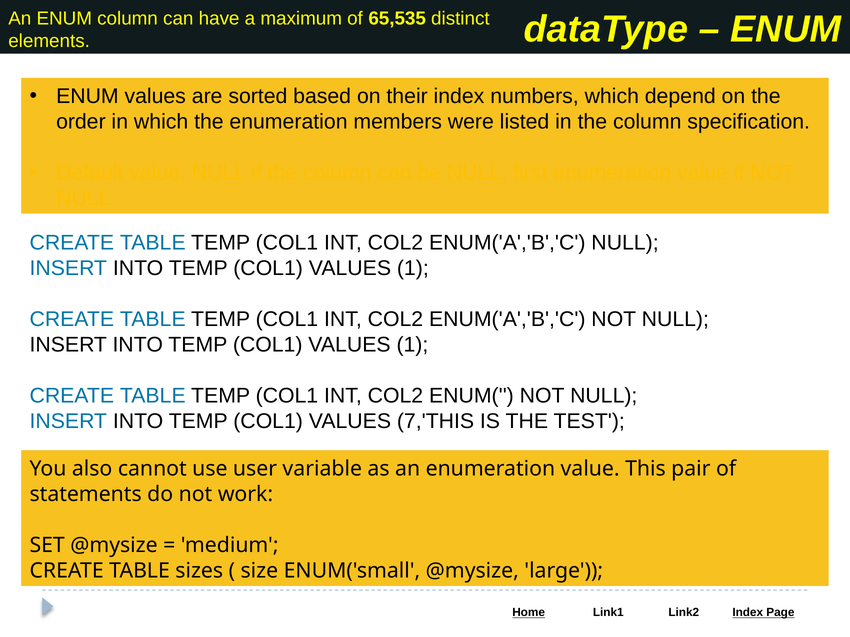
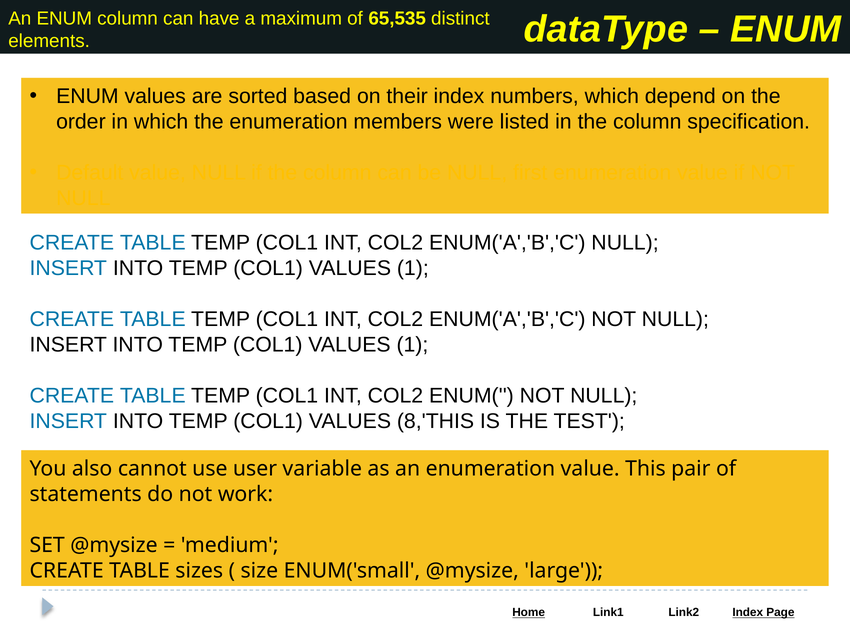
7,'THIS: 7,'THIS -> 8,'THIS (436, 421)
